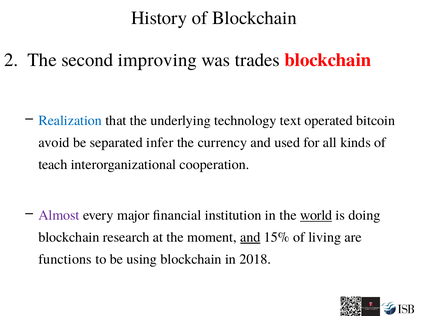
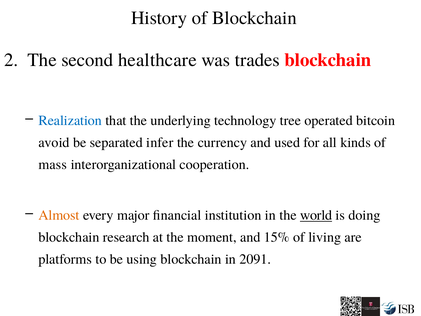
improving: improving -> healthcare (157, 60)
text: text -> tree (290, 121)
teach: teach -> mass (53, 164)
Almost colour: purple -> orange (59, 215)
and underline: present -> none (250, 237)
functions: functions -> platforms (65, 259)
2018: 2018 -> 2091 (255, 259)
